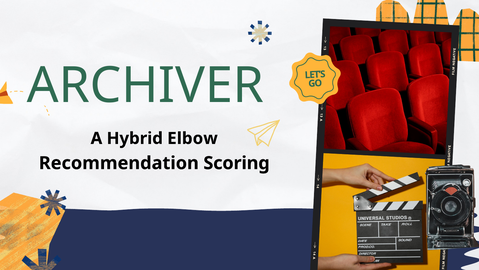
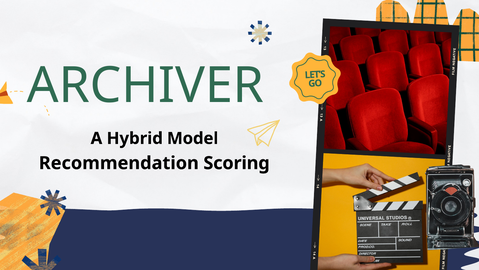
Elbow: Elbow -> Model (193, 138)
